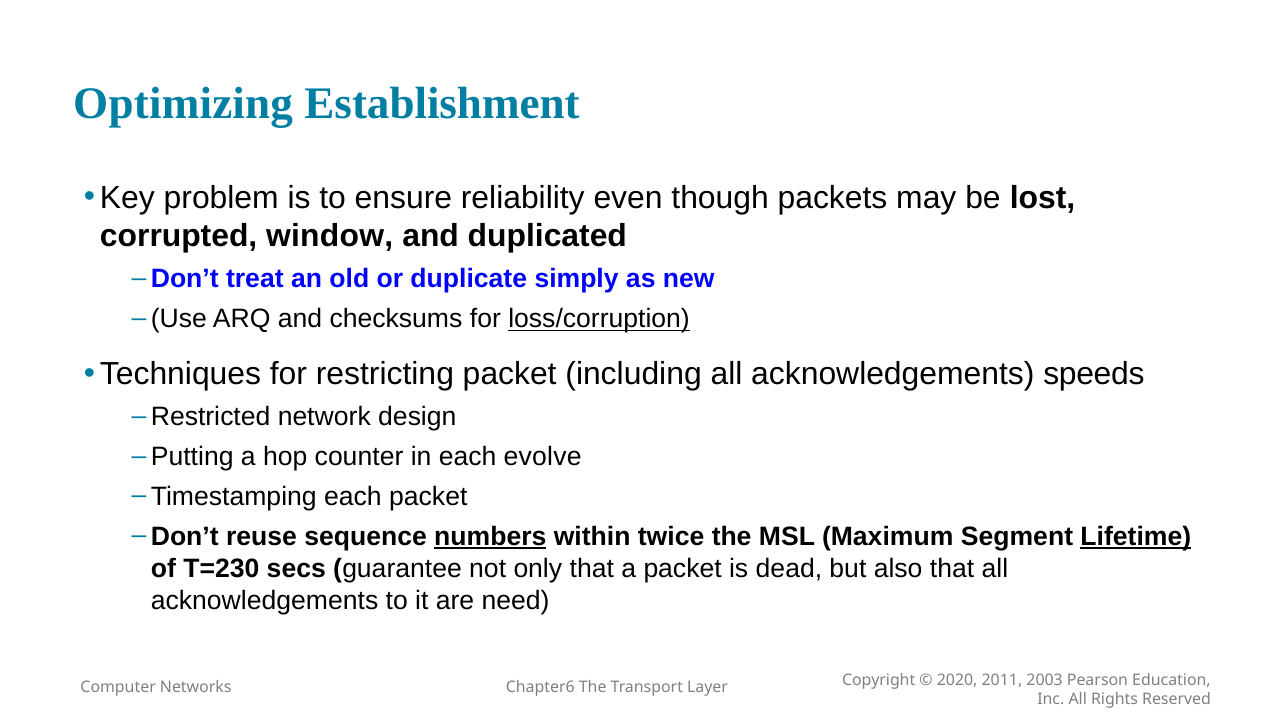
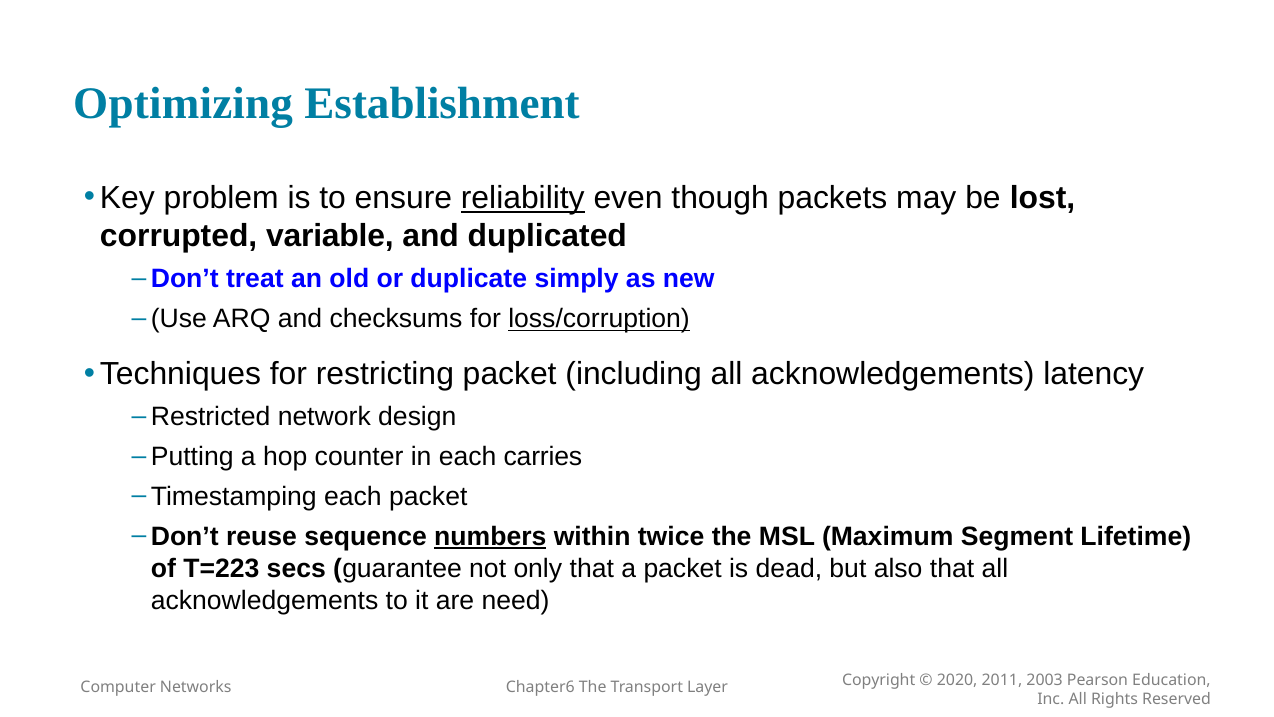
reliability underline: none -> present (523, 198)
window: window -> variable (330, 236)
speeds: speeds -> latency (1094, 374)
evolve: evolve -> carries (543, 457)
Lifetime underline: present -> none (1136, 536)
T=230: T=230 -> T=223 (221, 568)
